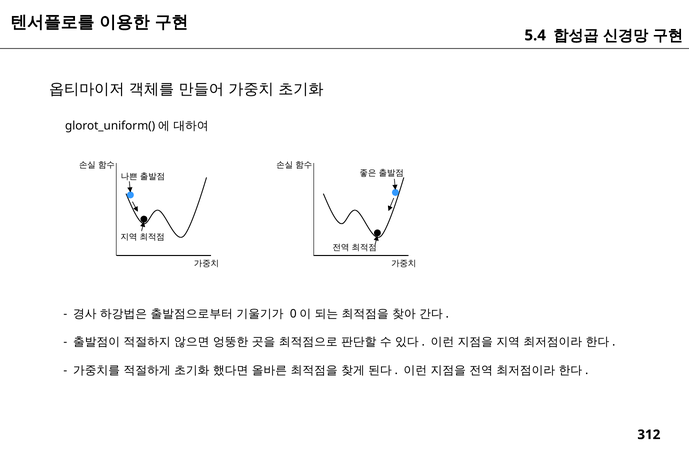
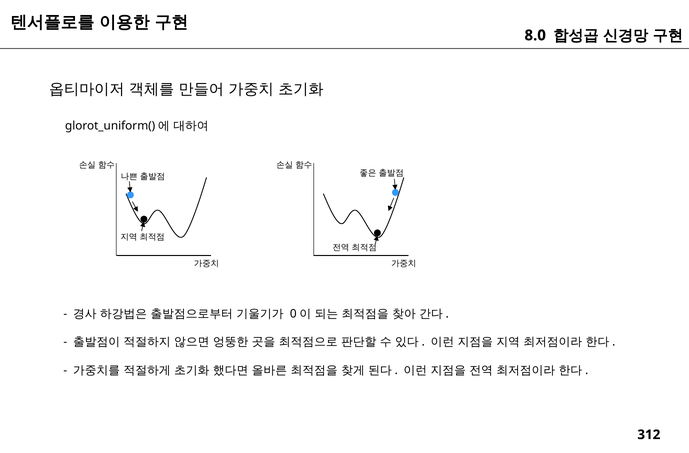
5.4: 5.4 -> 8.0 (535, 35)
